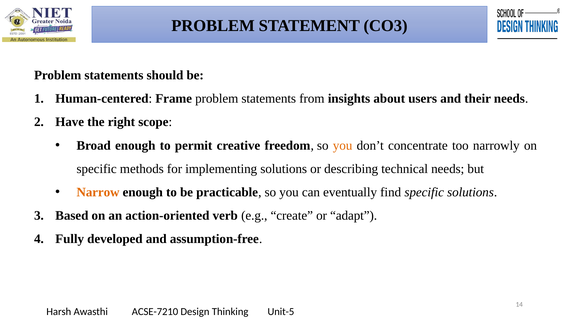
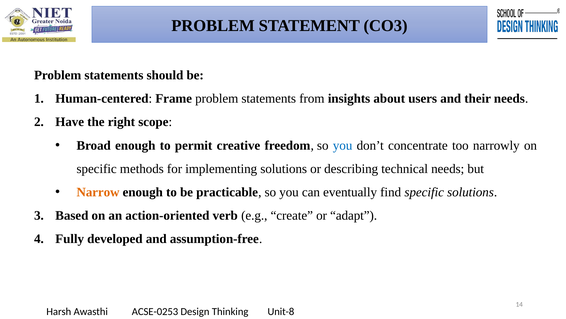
you colour: orange -> blue (343, 145)
ACSE-7210: ACSE-7210 -> ACSE-0253 (155, 311)
Unit-5: Unit-5 -> Unit-8 (281, 311)
